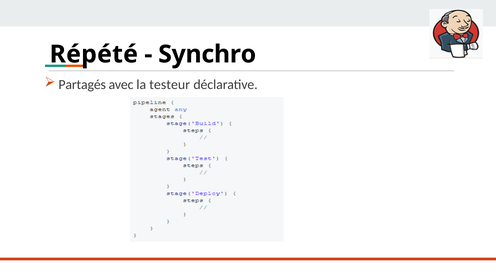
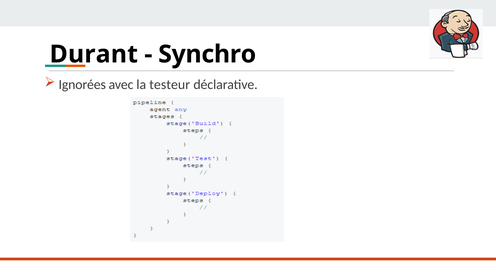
Répété: Répété -> Durant (94, 54)
Partagés: Partagés -> Ignorées (82, 84)
